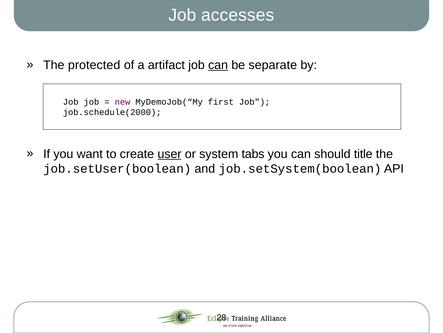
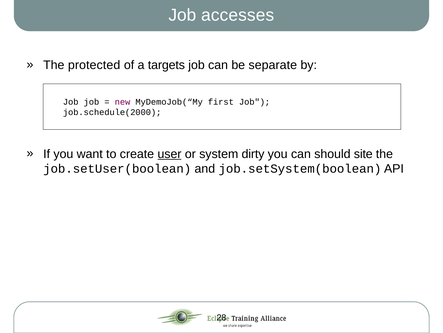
artifact: artifact -> targets (166, 65)
can underline: present -> none (218, 65)
tabs: tabs -> dirty (253, 154)
title: title -> site (363, 154)
